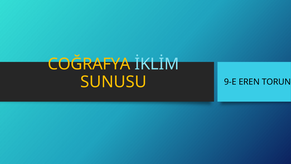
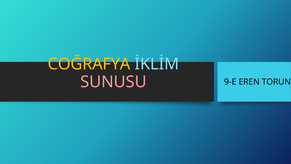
SUNUSU colour: yellow -> pink (113, 82)
